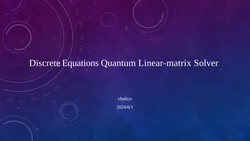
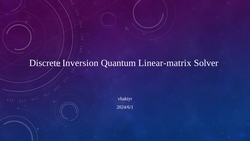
Equations: Equations -> Inversion (80, 63)
